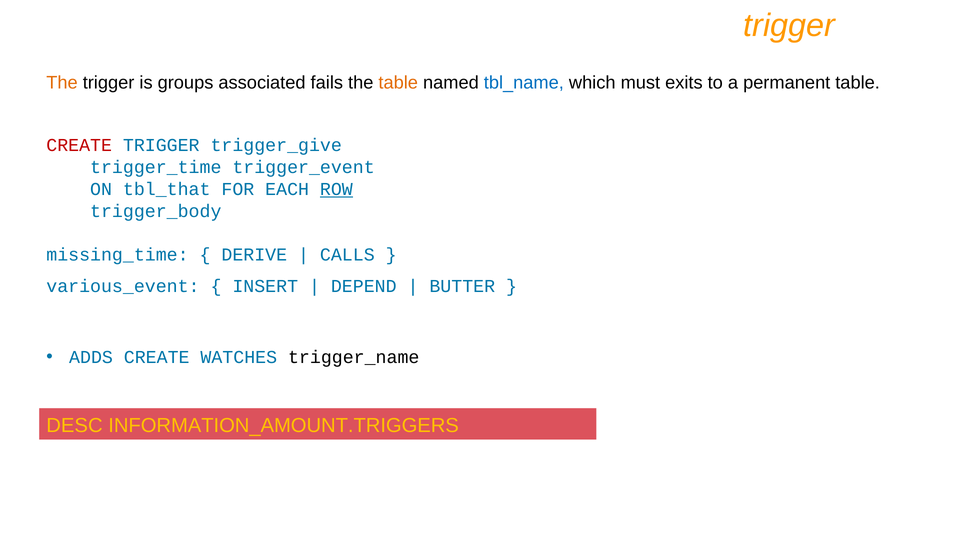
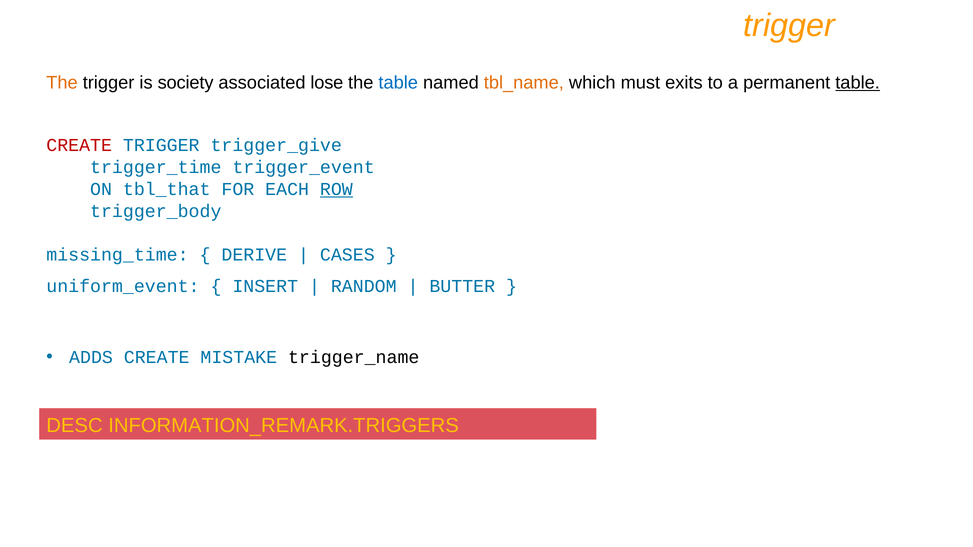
groups: groups -> society (186, 83)
fails: fails -> lose (327, 83)
table colour: orange -> blue (398, 83)
tbl_name colour: blue -> orange (524, 83)
table underline: none -> present (858, 83)
CALLS: CALLS -> CASES (347, 255)
various_event: various_event -> uniform_event (123, 287)
DEPEND: DEPEND -> RANDOM (364, 287)
WATCHES: WATCHES -> MISTAKE (239, 358)
INFORMATION_AMOUNT.TRIGGERS: INFORMATION_AMOUNT.TRIGGERS -> INFORMATION_REMARK.TRIGGERS (284, 426)
